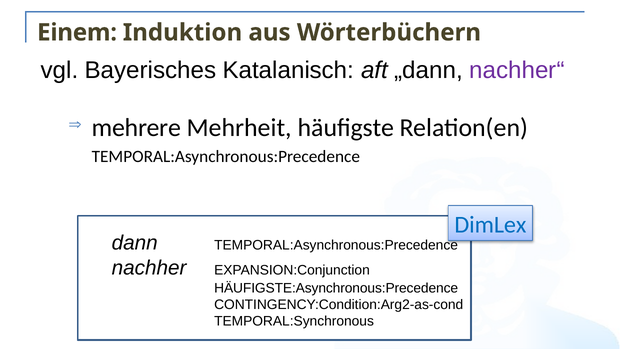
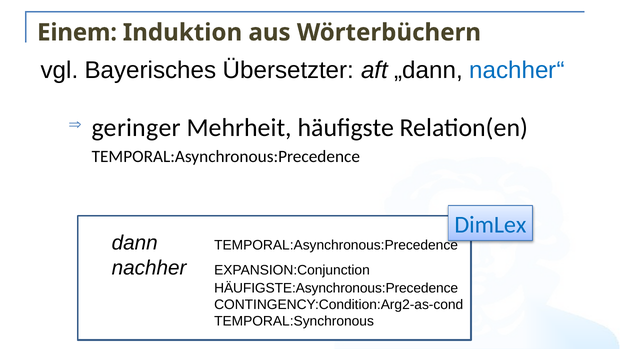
Katalanisch: Katalanisch -> Übersetzter (288, 71)
nachher“ colour: purple -> blue (517, 71)
mehrere: mehrere -> geringer (136, 128)
